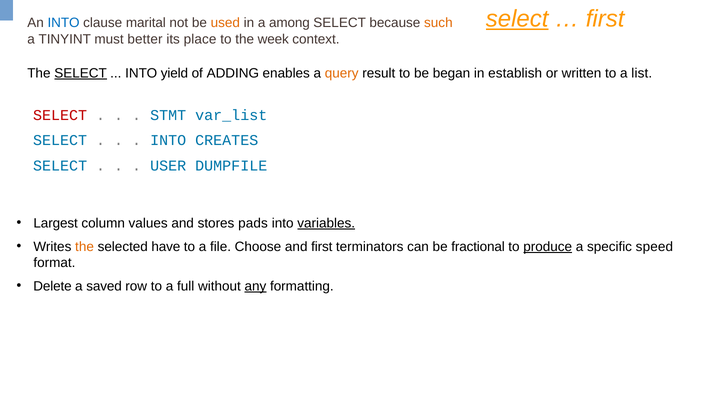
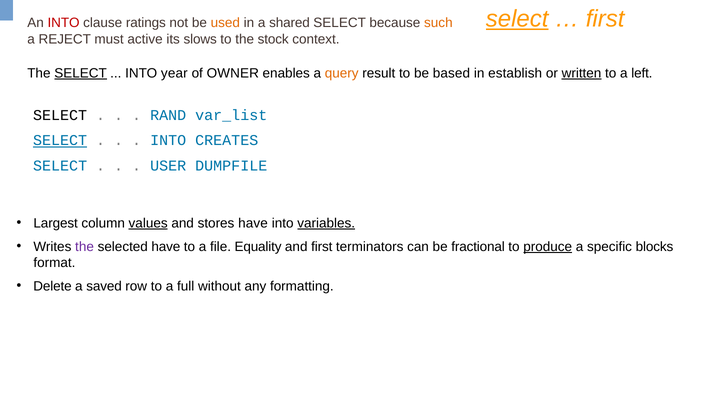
INTO colour: blue -> red (64, 23)
marital: marital -> ratings (146, 23)
among: among -> shared (289, 23)
TINYINT: TINYINT -> REJECT (65, 39)
better: better -> active (145, 39)
place: place -> slows (200, 39)
week: week -> stock (273, 39)
yield: yield -> year (174, 73)
ADDING: ADDING -> OWNER (233, 73)
began: began -> based (451, 73)
written underline: none -> present (582, 73)
list: list -> left (642, 73)
SELECT colour: red -> black (60, 115)
STMT: STMT -> RAND (168, 115)
SELECT underline: none -> present (60, 140)
values underline: none -> present (148, 223)
stores pads: pads -> have (253, 223)
the colour: orange -> purple (85, 247)
Choose: Choose -> Equality (258, 247)
speed: speed -> blocks (655, 247)
any underline: present -> none (255, 286)
